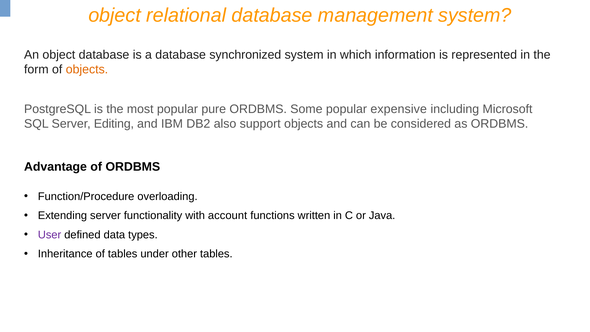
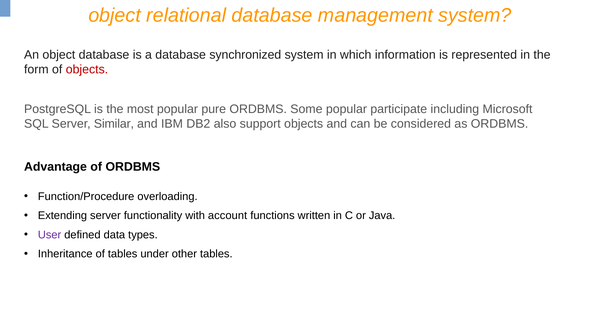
objects colour: orange -> red (87, 69)
expensive: expensive -> participate (399, 109)
Editing: Editing -> Similar (114, 124)
